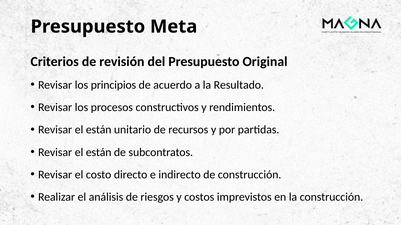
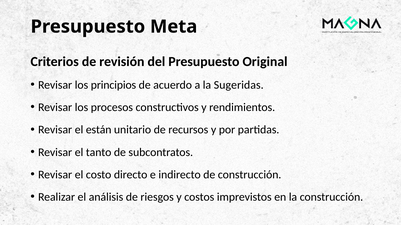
Resultado: Resultado -> Sugeridas (239, 85)
están: están -> tanto (99, 153)
